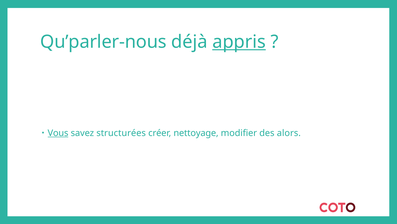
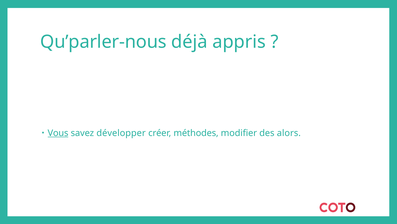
appris underline: present -> none (239, 42)
structurées: structurées -> développer (121, 133)
nettoyage: nettoyage -> méthodes (196, 133)
